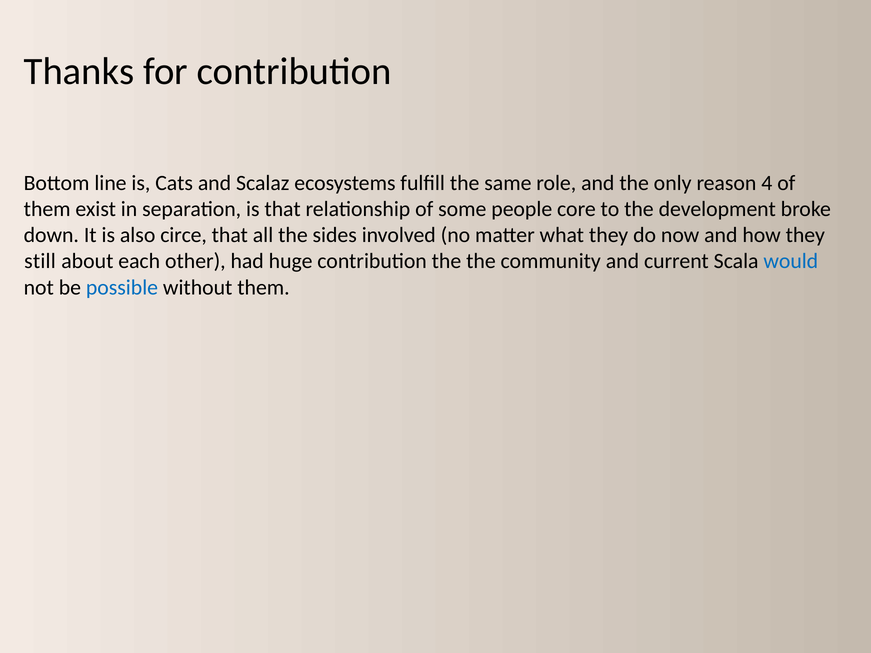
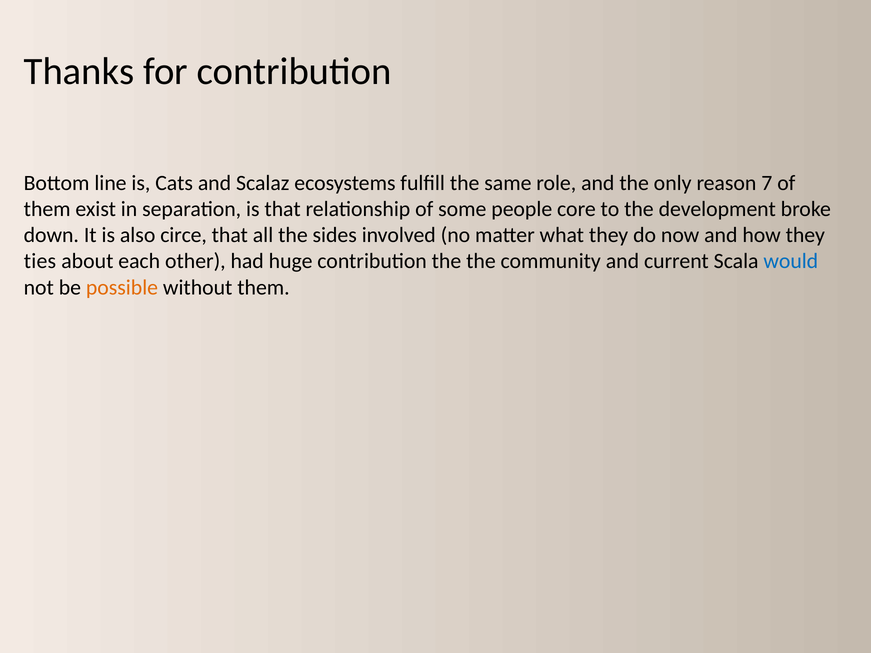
4: 4 -> 7 (767, 183)
still: still -> ties (40, 261)
possible colour: blue -> orange (122, 287)
